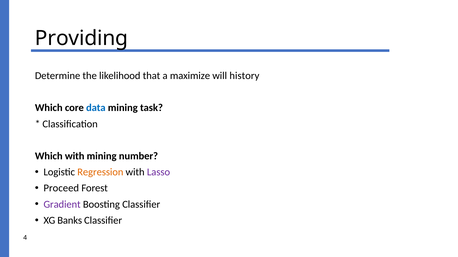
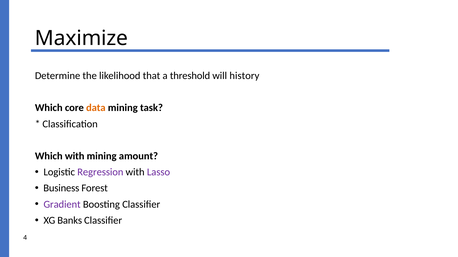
Providing: Providing -> Maximize (82, 38)
maximize: maximize -> threshold (190, 76)
data colour: blue -> orange (96, 108)
number: number -> amount (138, 156)
Regression colour: orange -> purple (100, 173)
Proceed: Proceed -> Business (61, 189)
